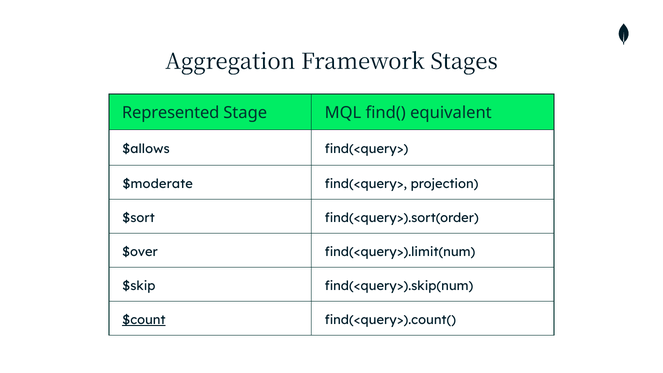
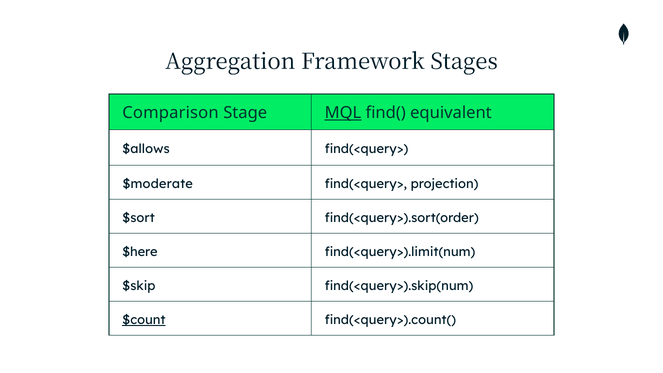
Represented: Represented -> Comparison (171, 113)
MQL underline: none -> present (343, 113)
$over: $over -> $here (140, 252)
